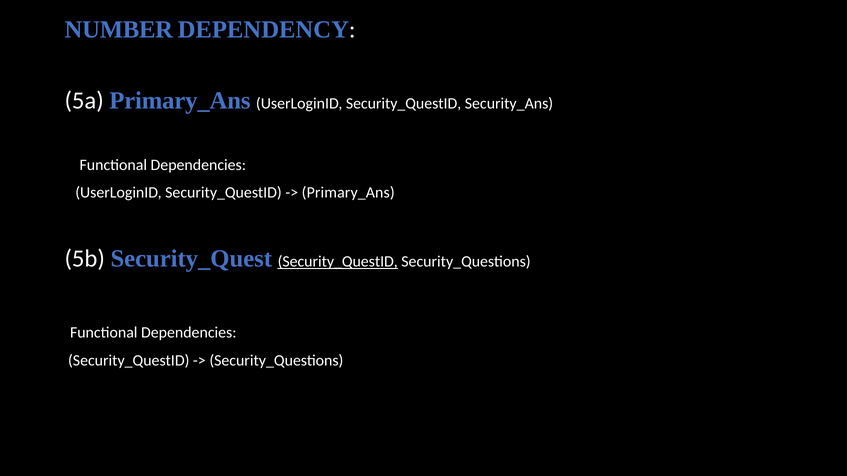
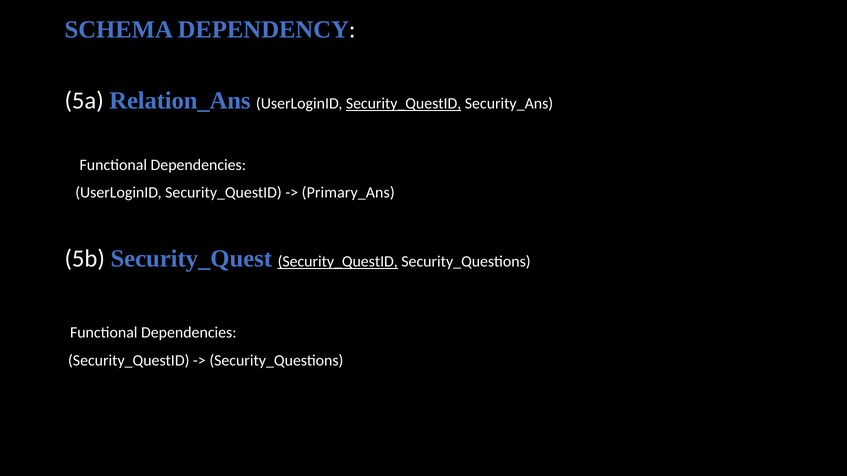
NUMBER: NUMBER -> SCHEMA (119, 30)
5a Primary_Ans: Primary_Ans -> Relation_Ans (180, 101)
Security_QuestID underline: none -> present (404, 104)
